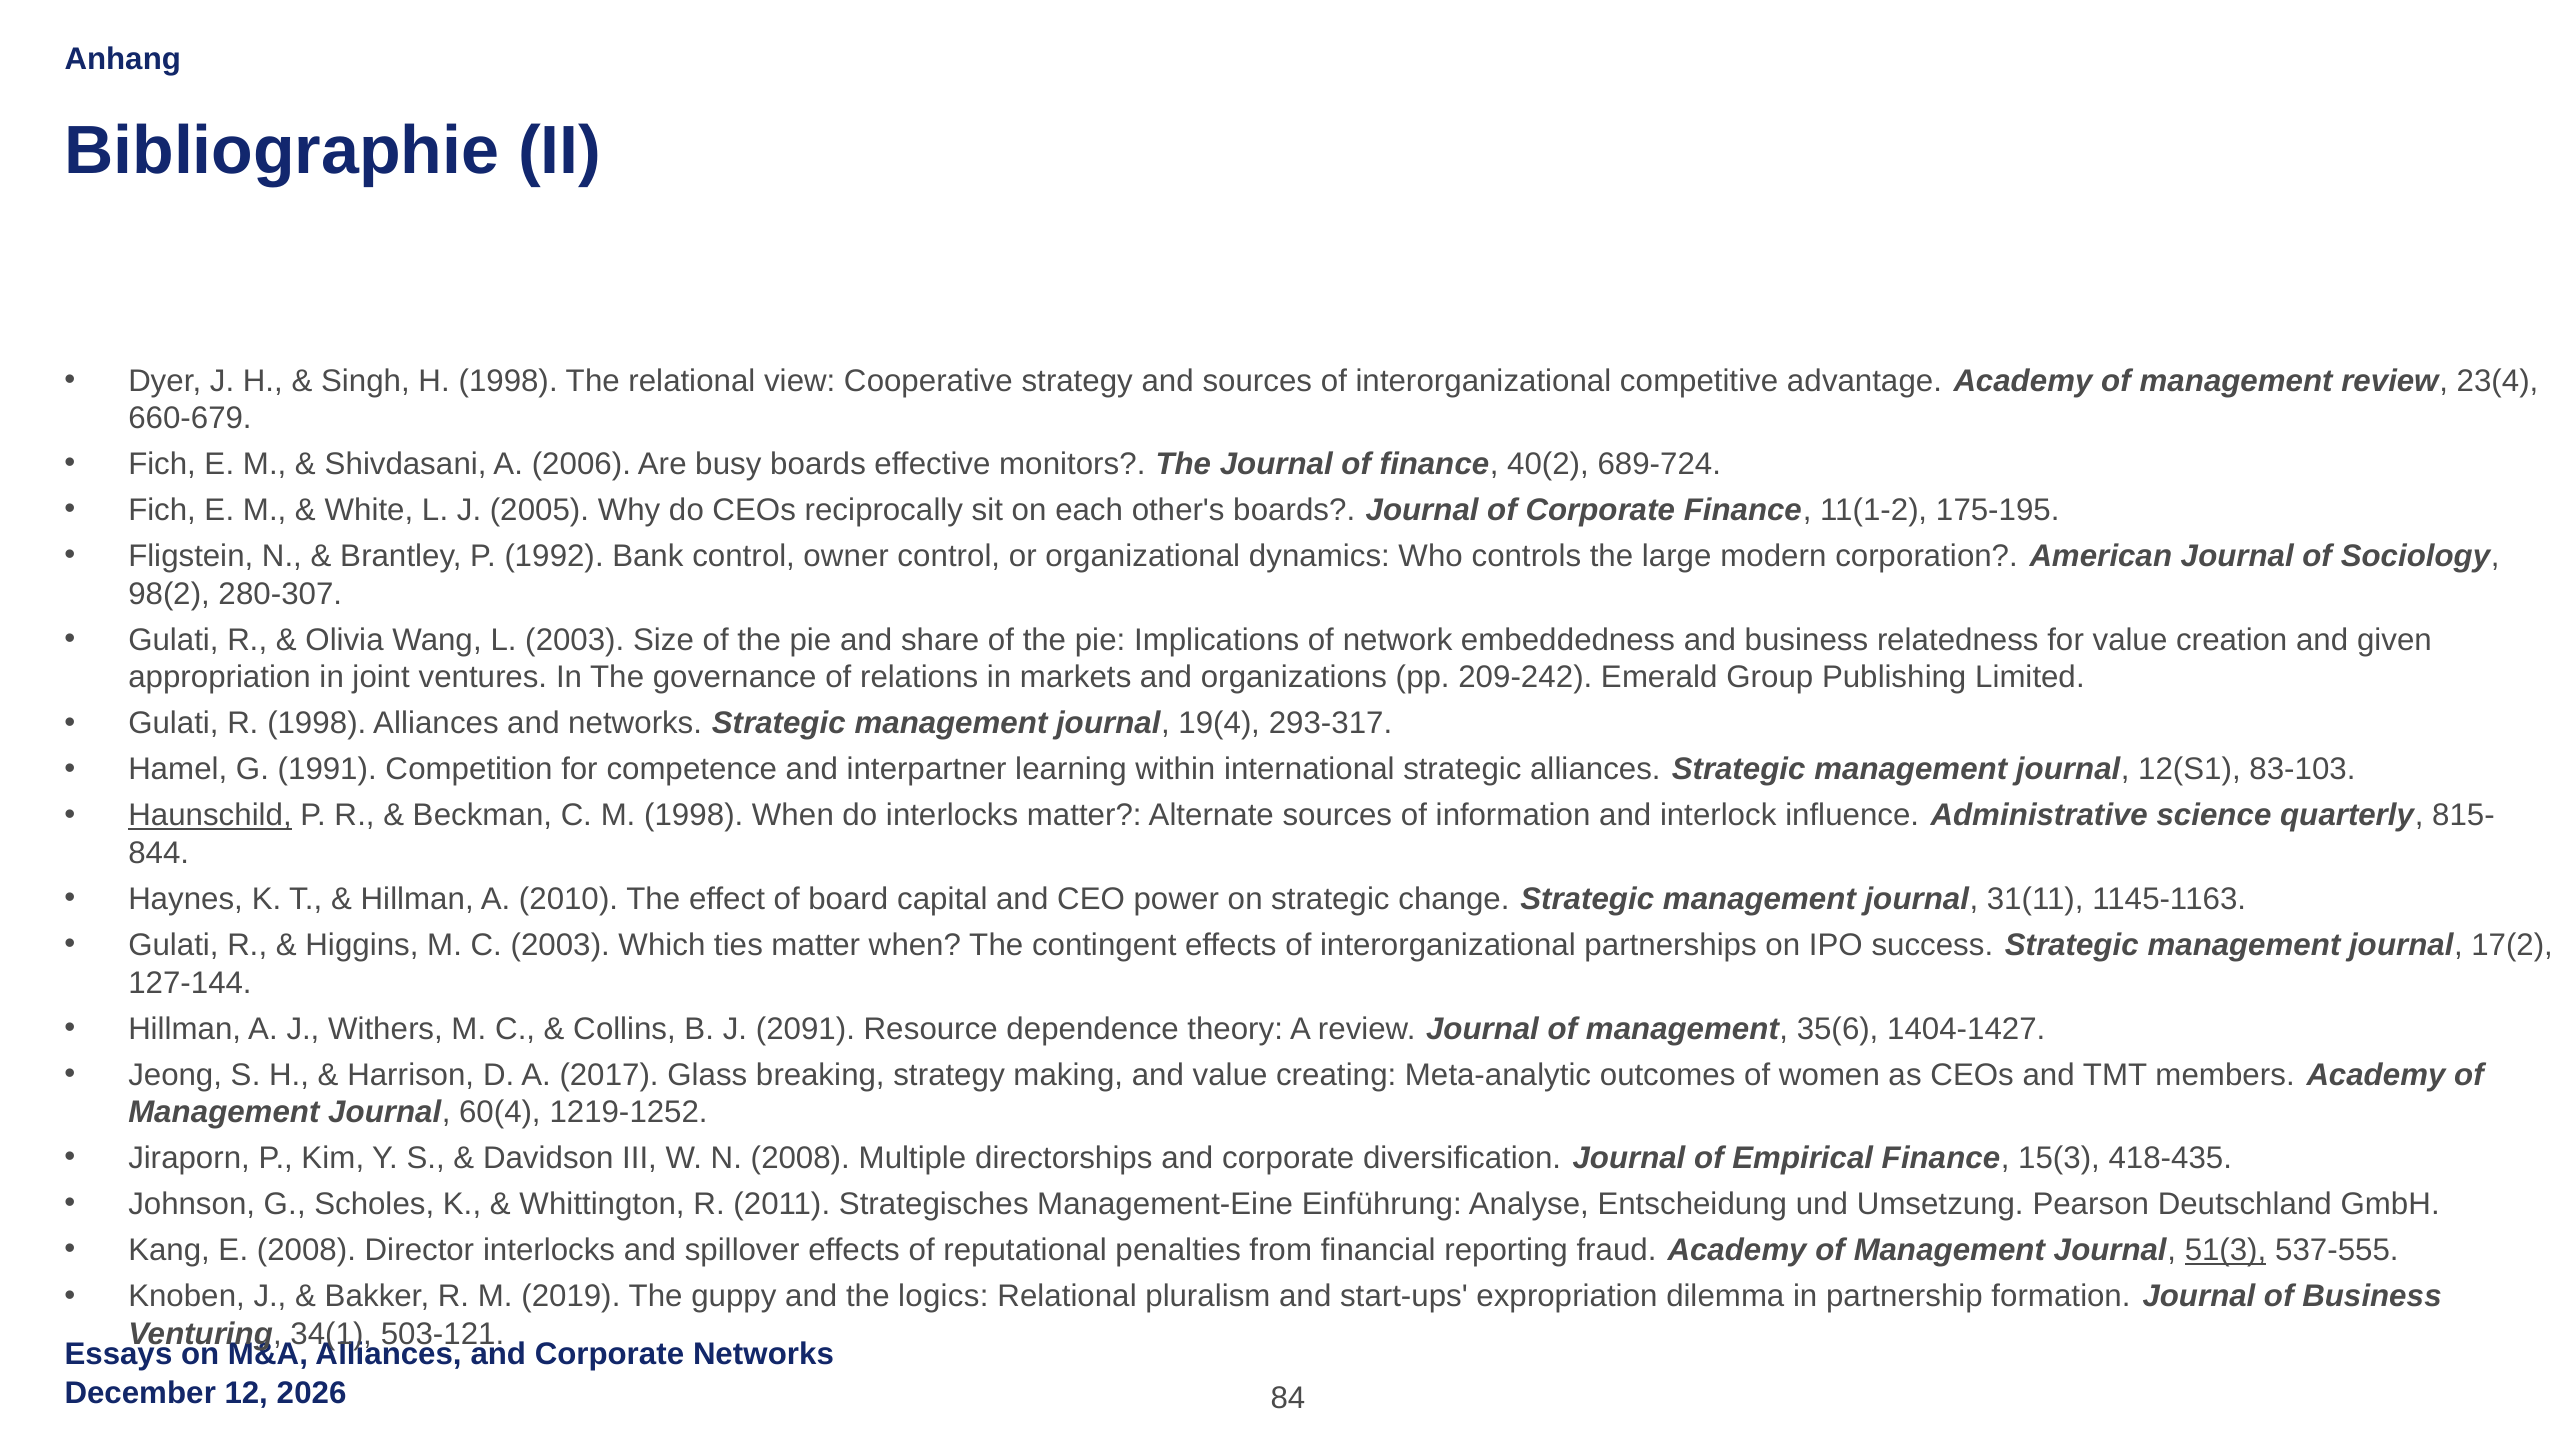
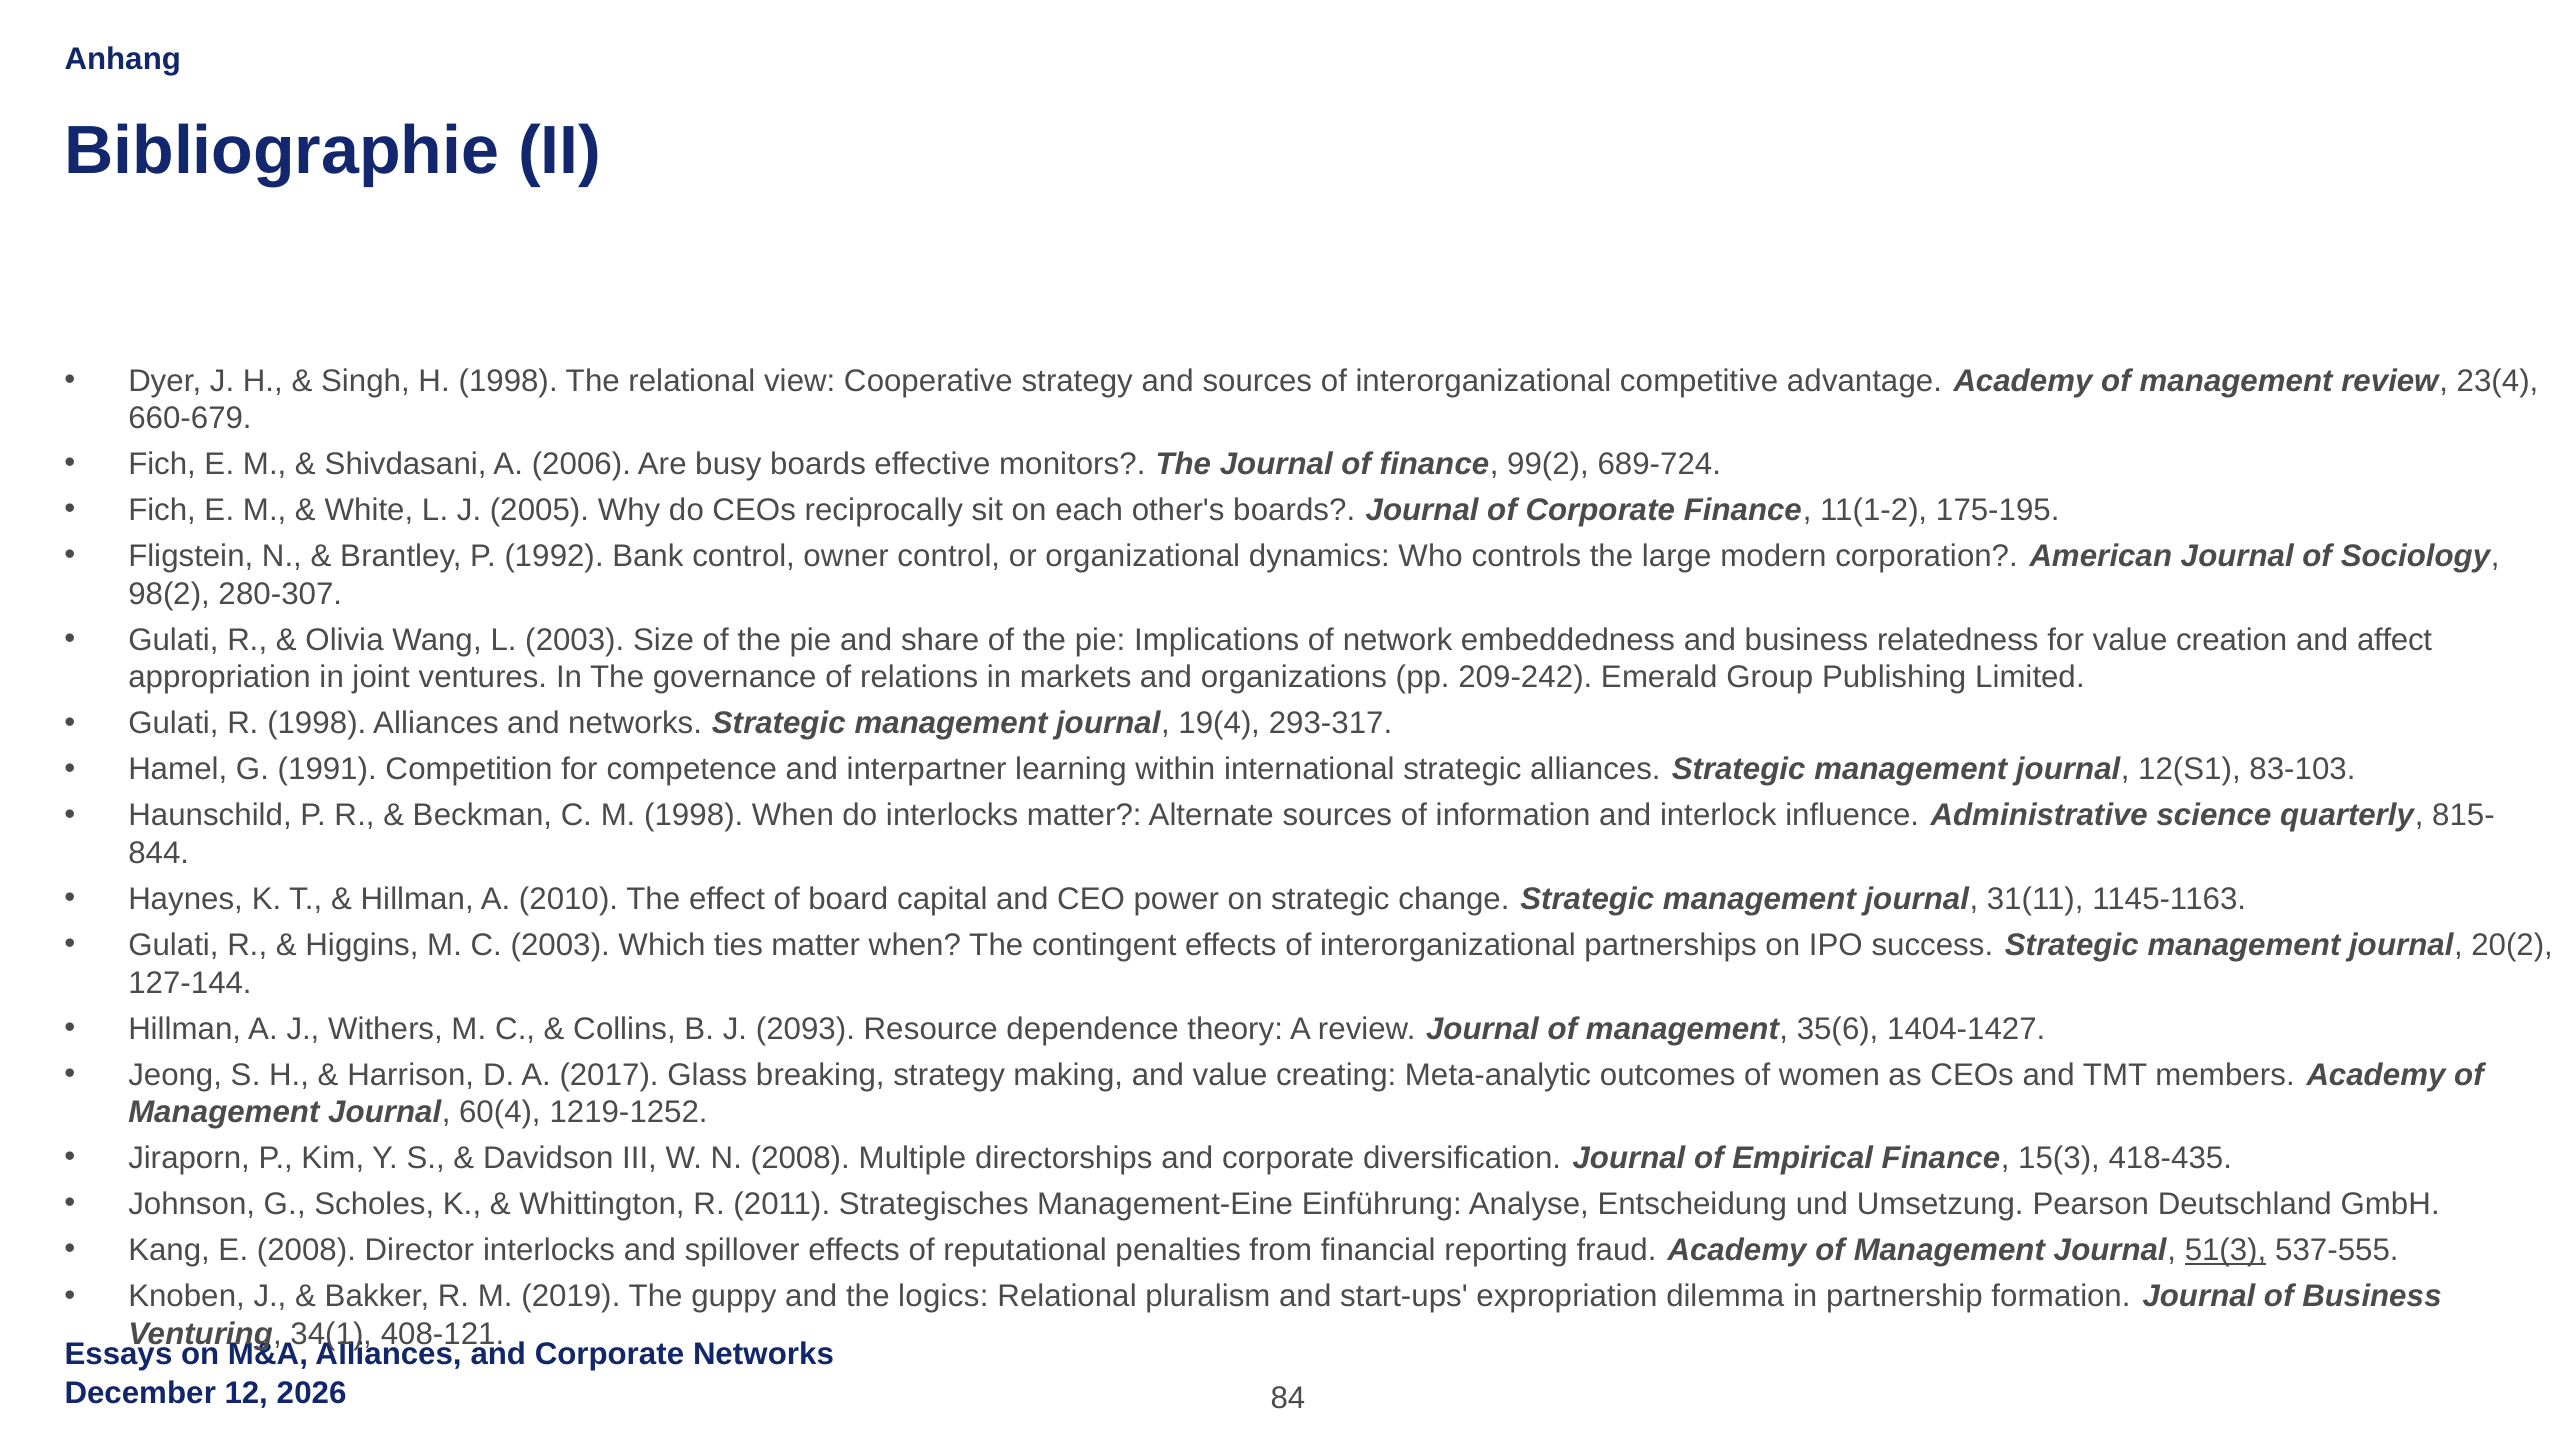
40(2: 40(2 -> 99(2 (1548, 464)
given: given -> affect (2395, 640)
Haunschild underline: present -> none (210, 816)
17(2: 17(2 -> 20(2 (2512, 945)
2091: 2091 -> 2093 (805, 1029)
503-121: 503-121 -> 408-121 (443, 1334)
